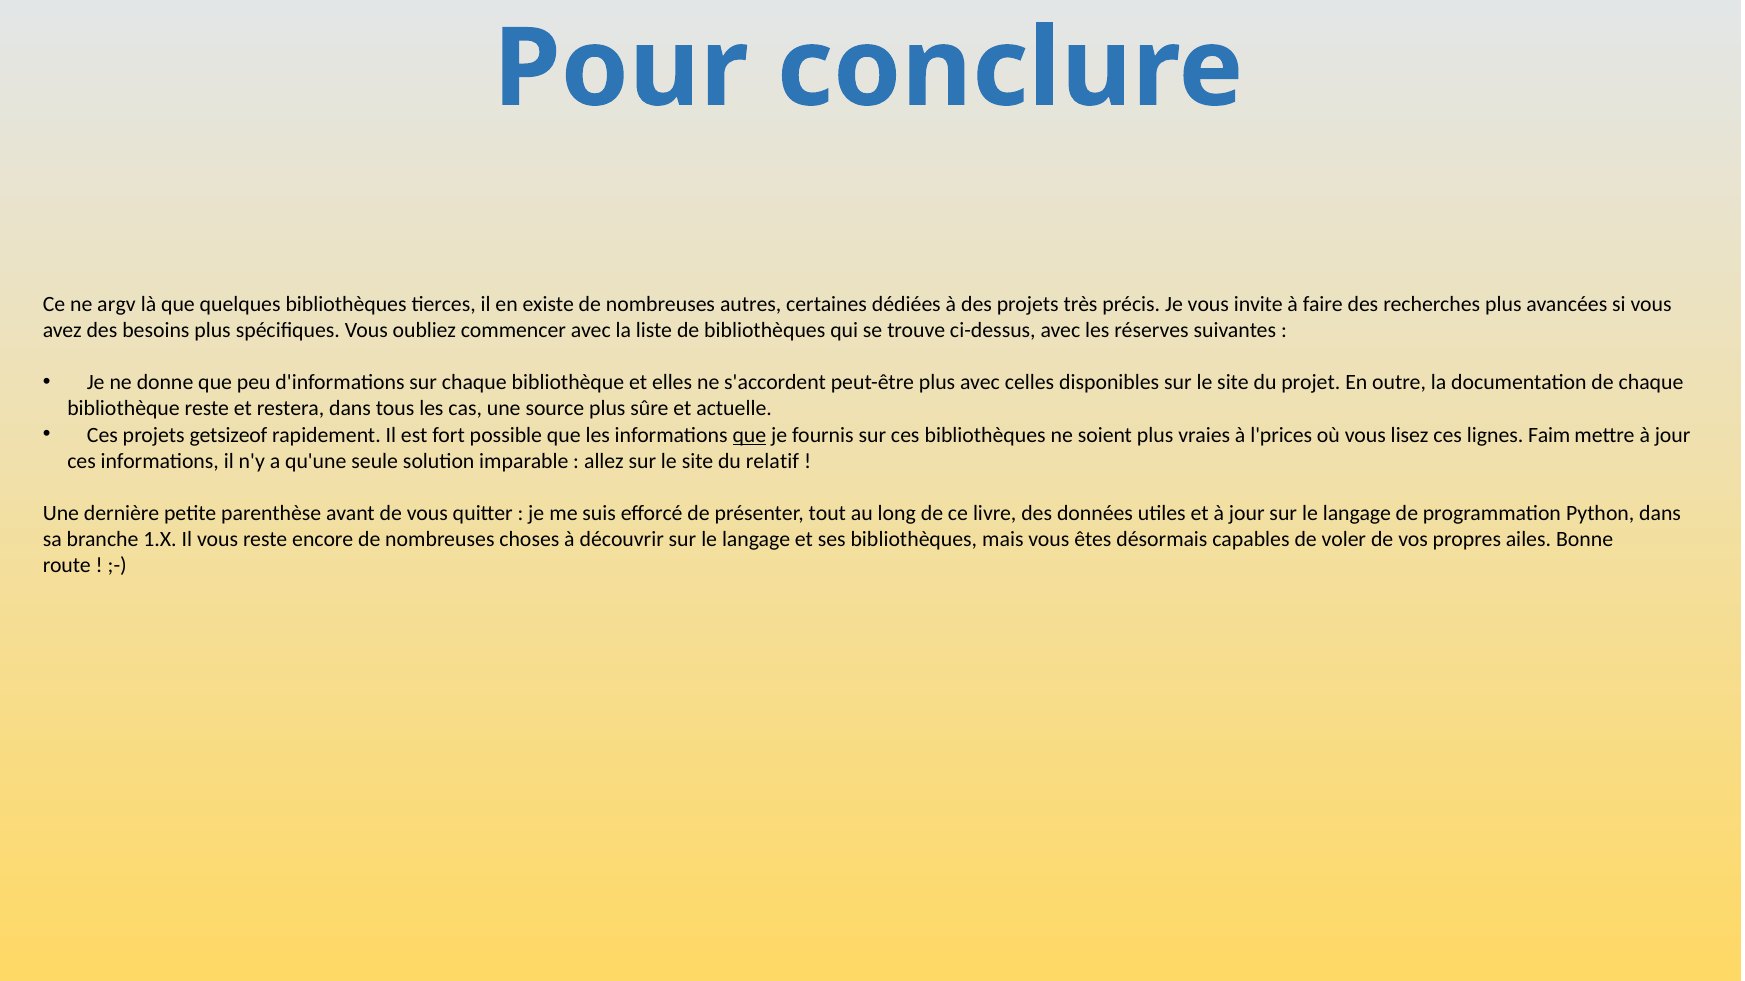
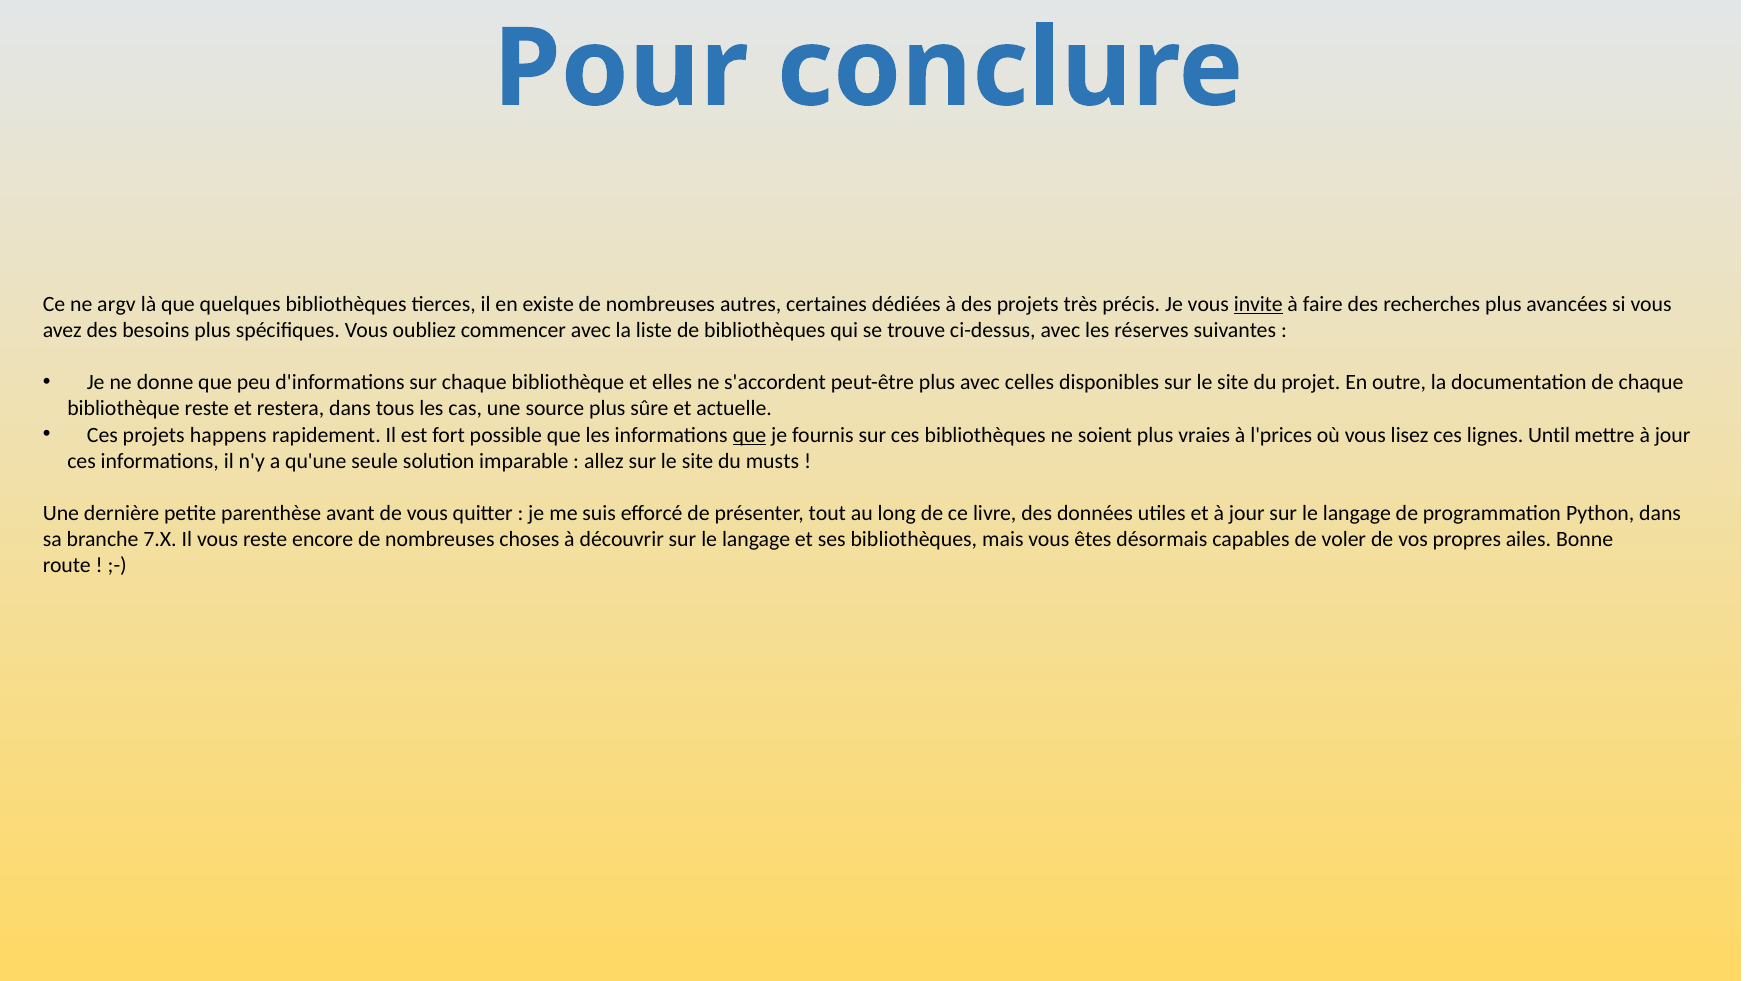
invite underline: none -> present (1258, 304)
getsizeof: getsizeof -> happens (228, 435)
Faim: Faim -> Until (1549, 435)
relatif: relatif -> musts (772, 461)
1.X: 1.X -> 7.X (160, 540)
